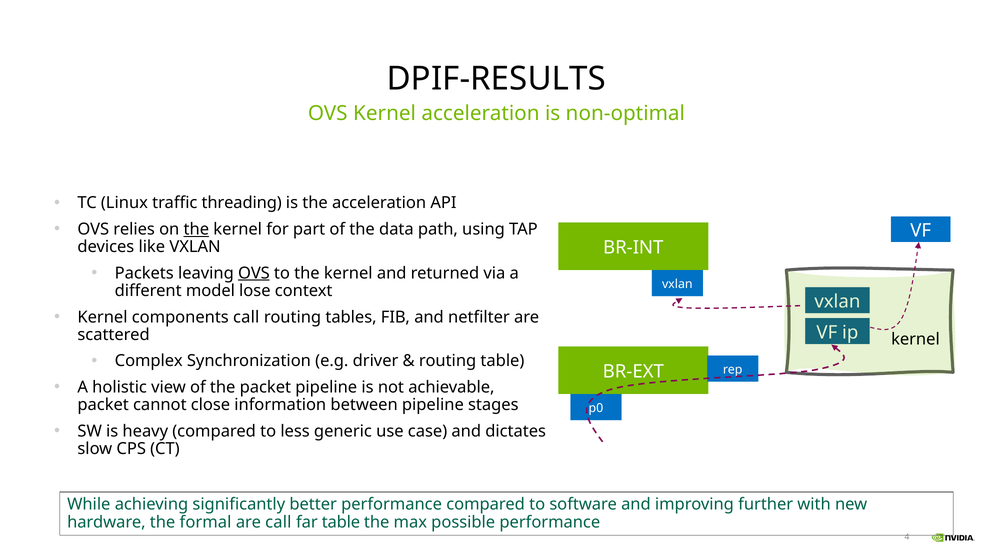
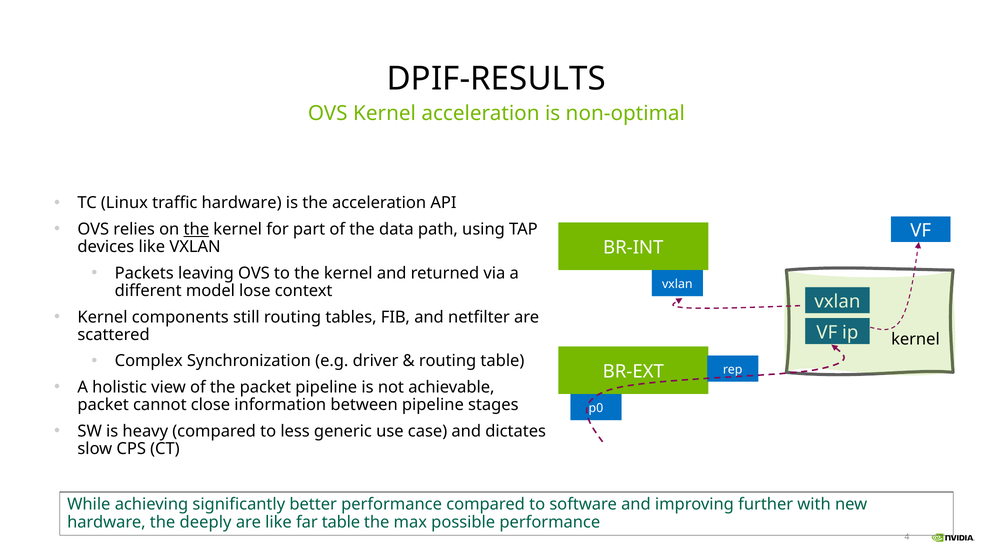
traffic threading: threading -> hardware (242, 203)
OVS underline: present -> none (254, 273)
components call: call -> still (246, 317)
formal: formal -> deeply (206, 522)
are call: call -> like (278, 522)
